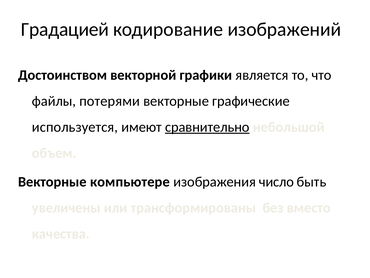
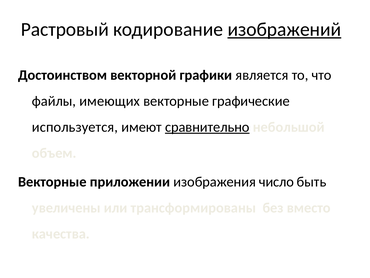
Градацией: Градацией -> Растровый (65, 29)
изображений underline: none -> present (284, 29)
потерями: потерями -> имеющих (110, 101)
компьютере: компьютере -> приложении (130, 182)
